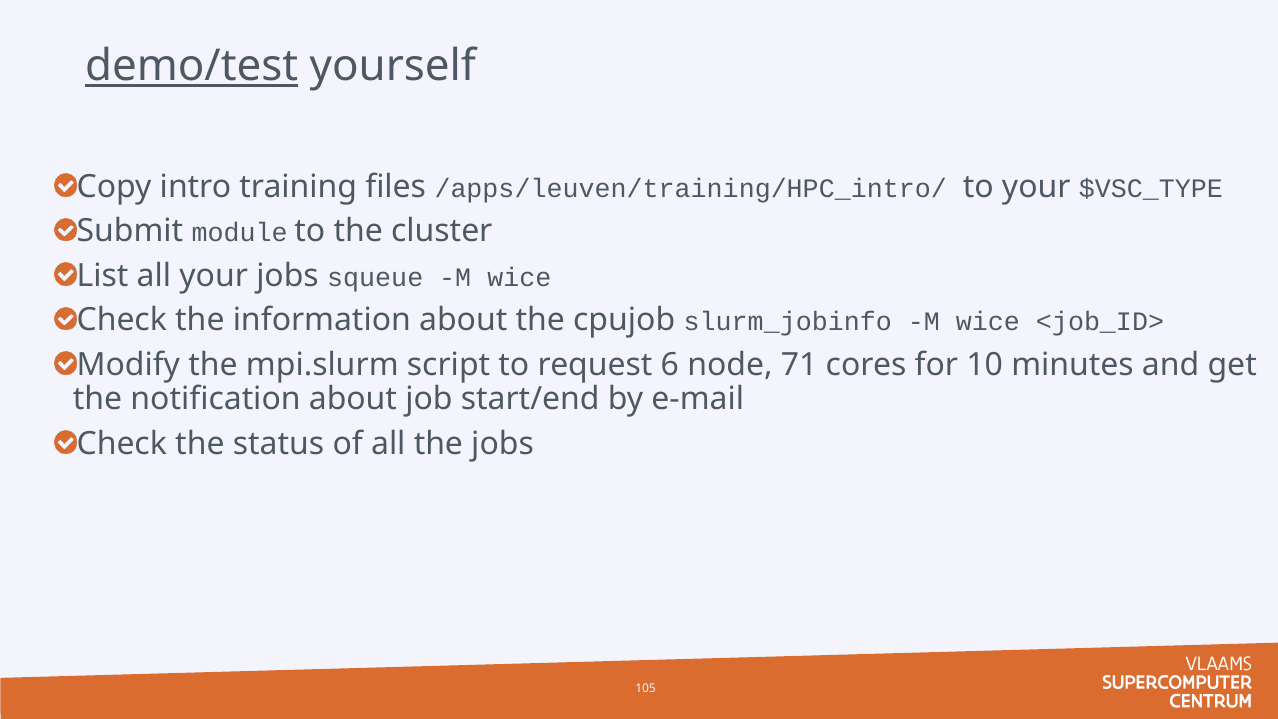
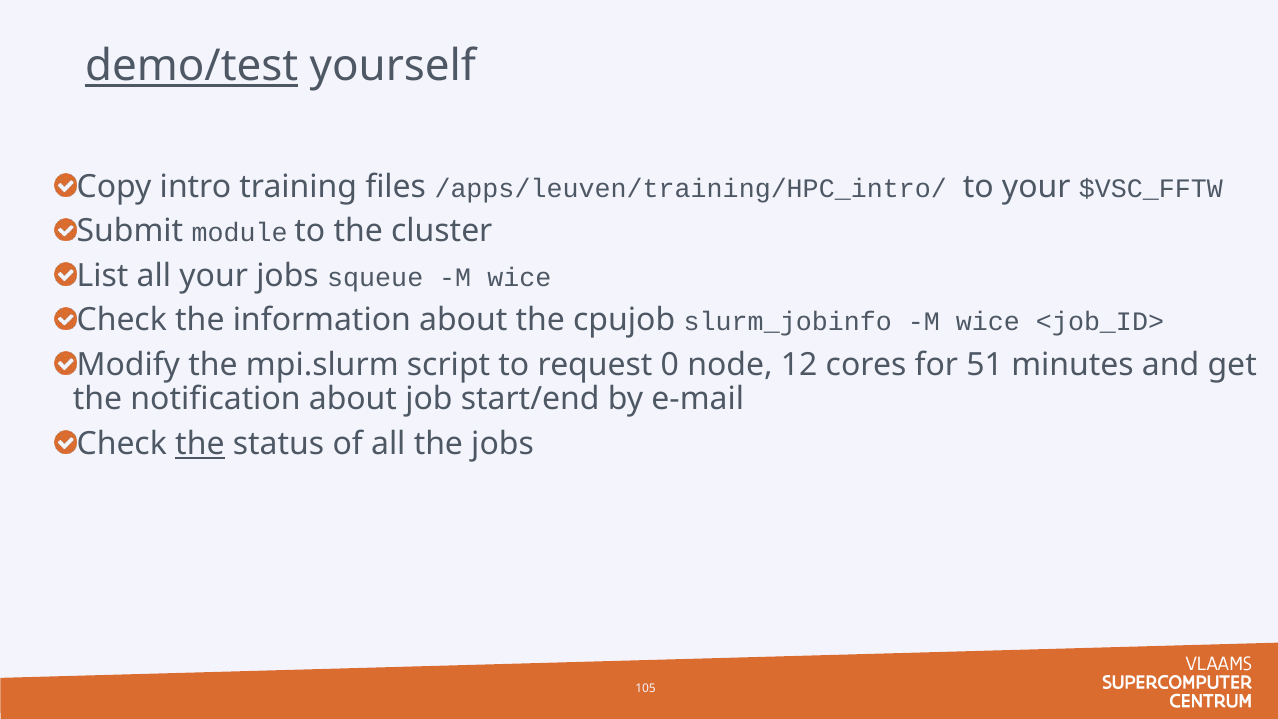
$VSC_TYPE: $VSC_TYPE -> $VSC_FFTW (1151, 189)
6: 6 -> 0 (670, 365)
71: 71 -> 12 (799, 365)
10: 10 -> 51 (985, 365)
the underline: none -> present (200, 444)
